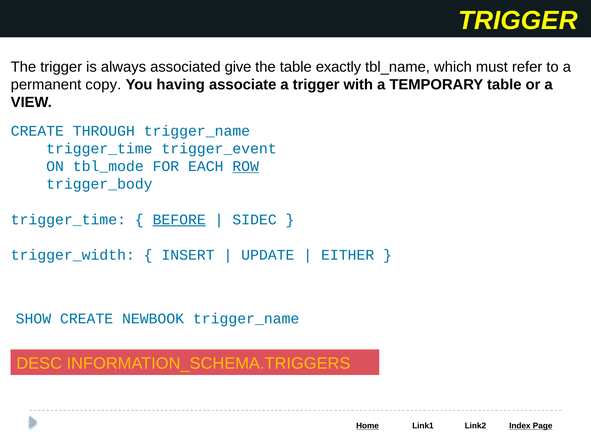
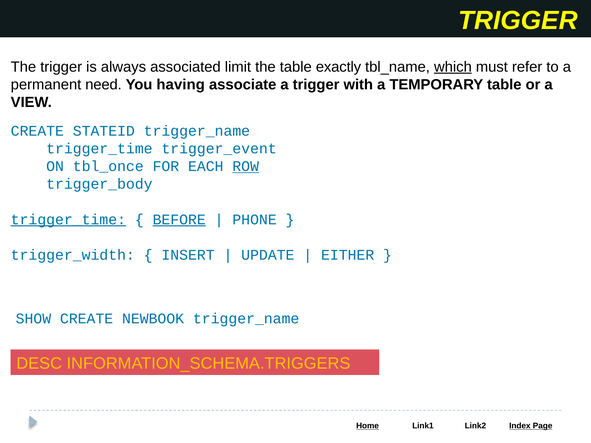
give: give -> limit (238, 67)
which underline: none -> present (453, 67)
copy: copy -> need (104, 85)
THROUGH: THROUGH -> STATEID (104, 131)
tbl_mode: tbl_mode -> tbl_once (108, 166)
trigger_time underline: none -> present (68, 220)
SIDEC: SIDEC -> PHONE (255, 220)
